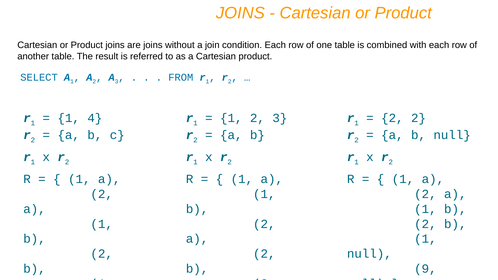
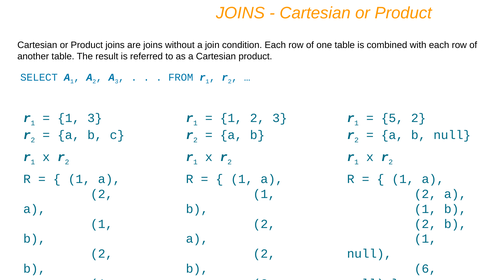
1 4: 4 -> 3 (95, 118)
2: 2 -> 5 (392, 118)
9: 9 -> 6 (425, 269)
